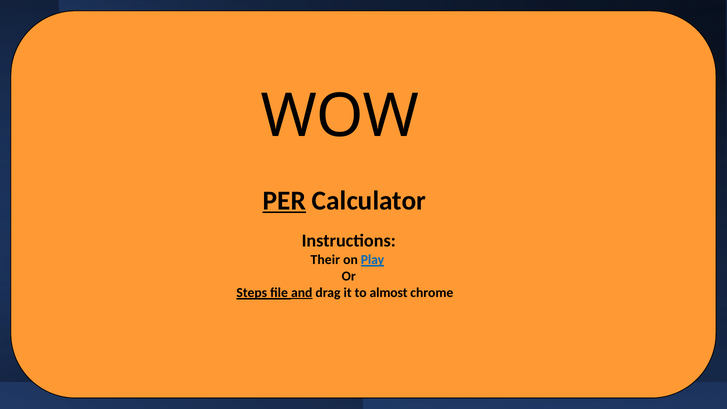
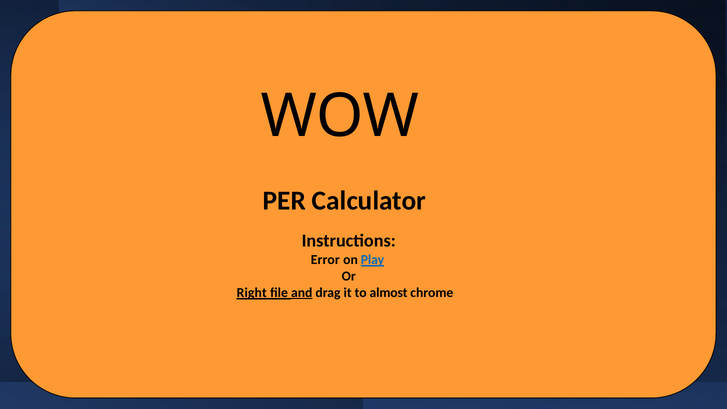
PER underline: present -> none (284, 201)
Their: Their -> Error (325, 260)
Steps: Steps -> Right (252, 293)
